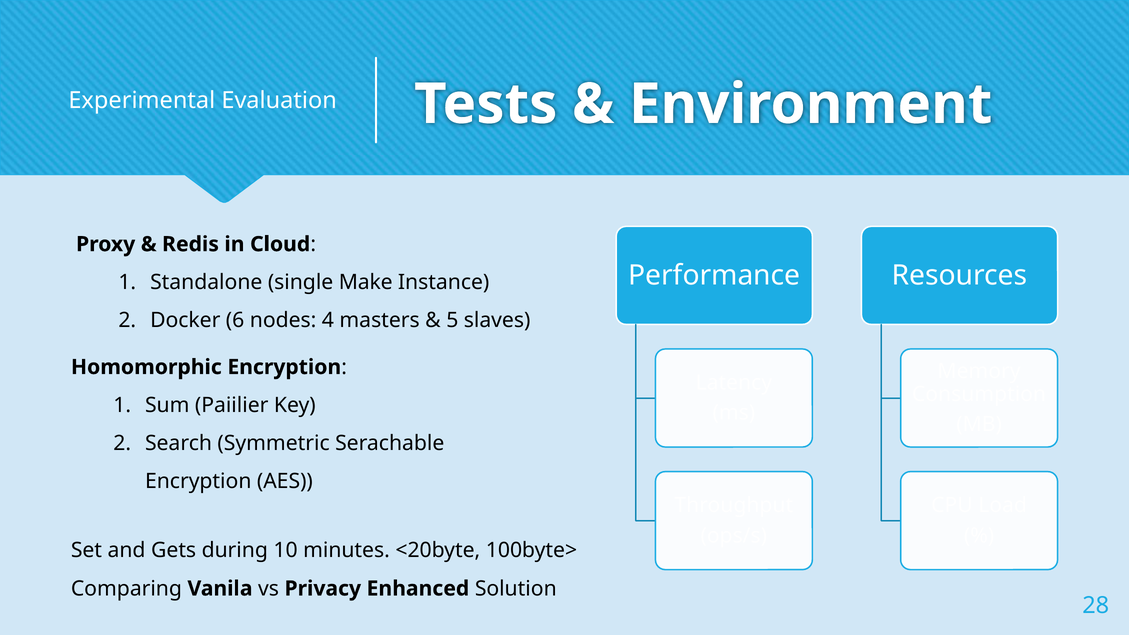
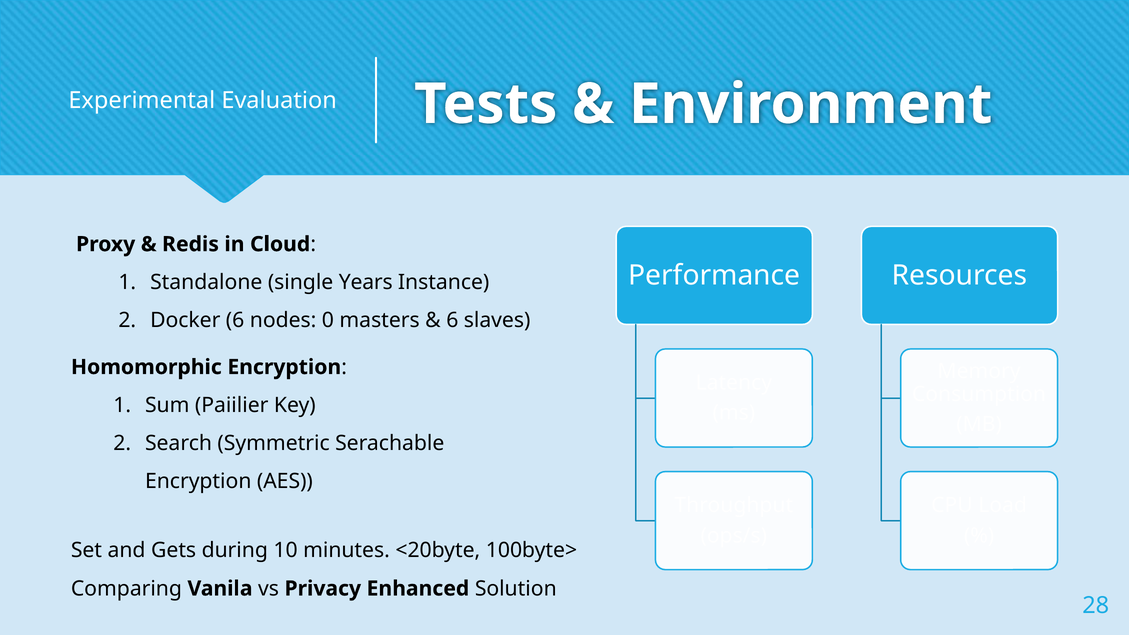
Make: Make -> Years (366, 282)
4: 4 -> 0 (328, 320)
5: 5 -> 6 (452, 320)
